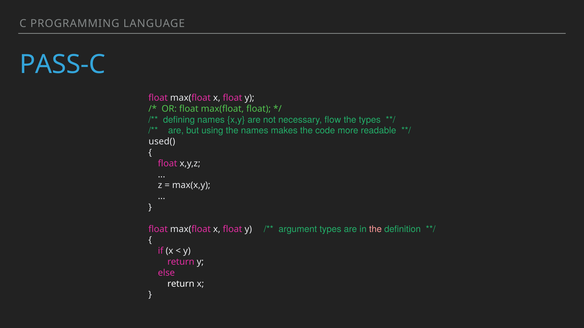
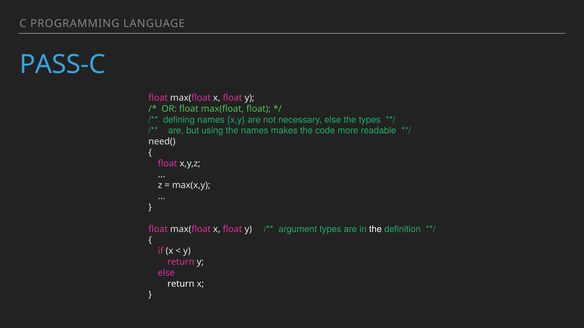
necessary flow: flow -> else (333, 120)
used(: used( -> need( (162, 142)
the colour: pink -> white (375, 229)
